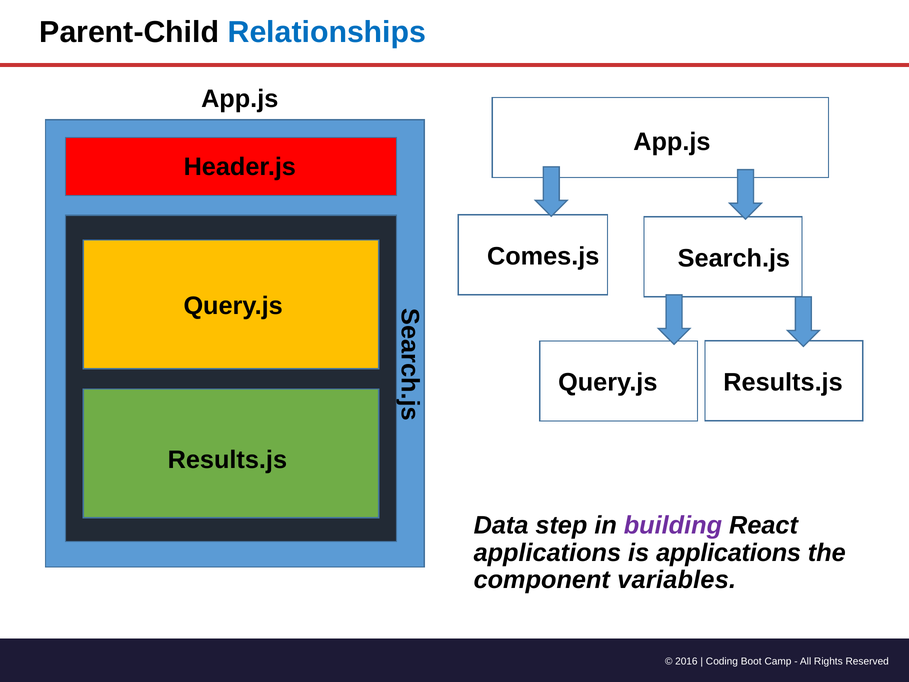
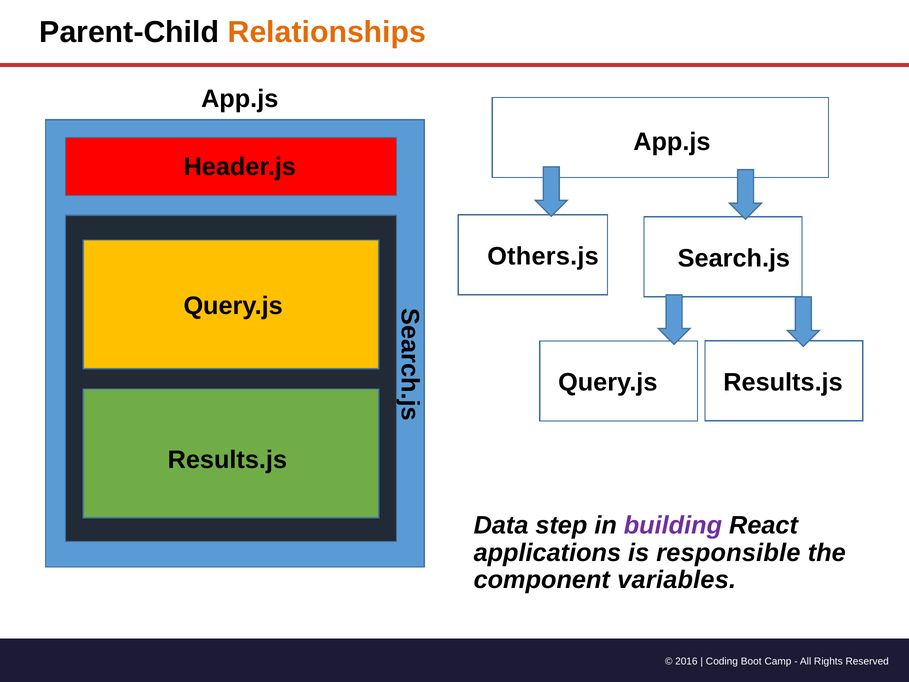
Relationships colour: blue -> orange (327, 32)
Comes.js: Comes.js -> Others.js (543, 256)
is applications: applications -> responsible (728, 553)
